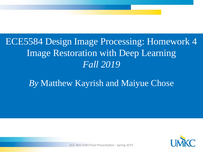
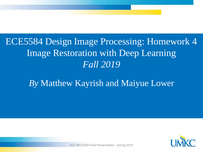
Chose: Chose -> Lower (162, 83)
